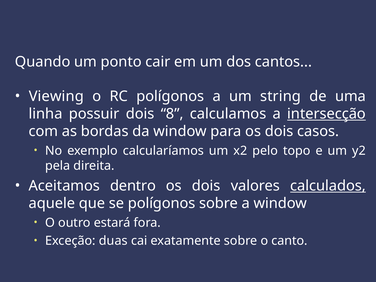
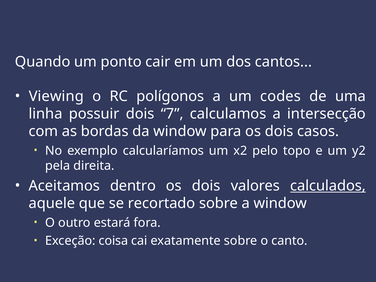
string: string -> codes (281, 96)
8: 8 -> 7 (172, 114)
intersecção underline: present -> none (327, 114)
se polígonos: polígonos -> recortado (162, 203)
duas: duas -> coisa (113, 241)
